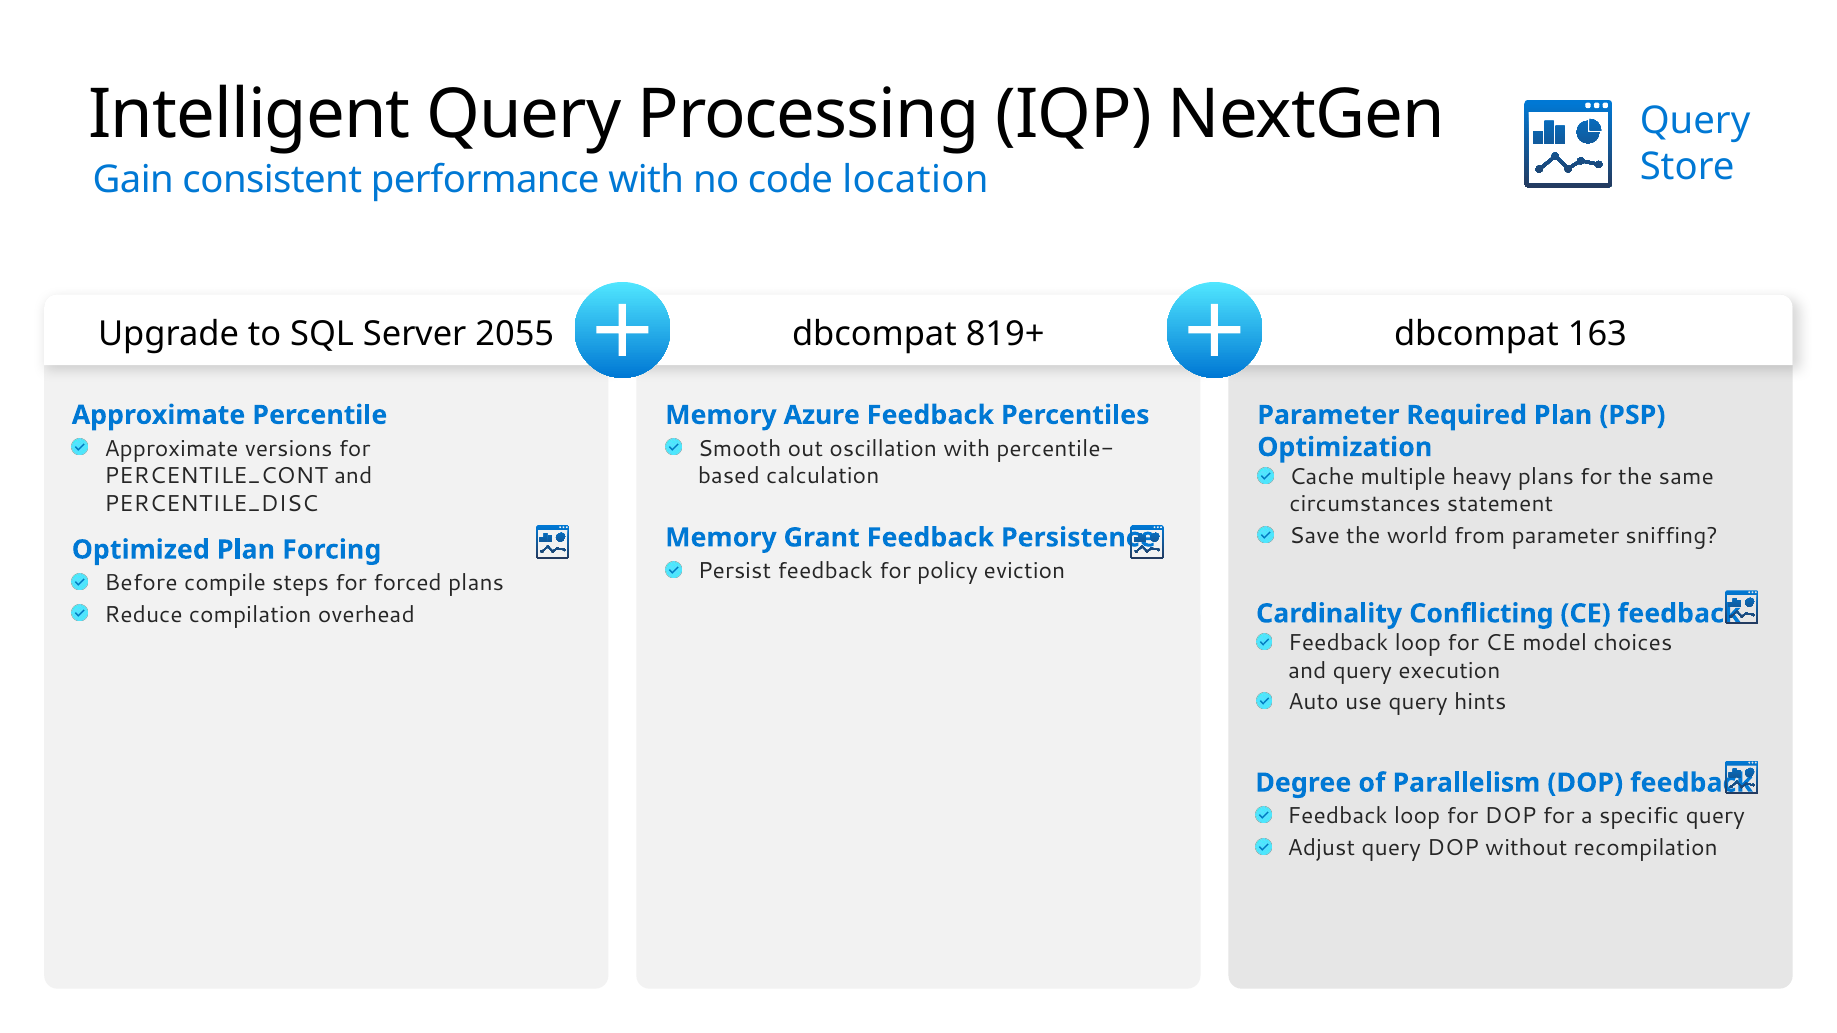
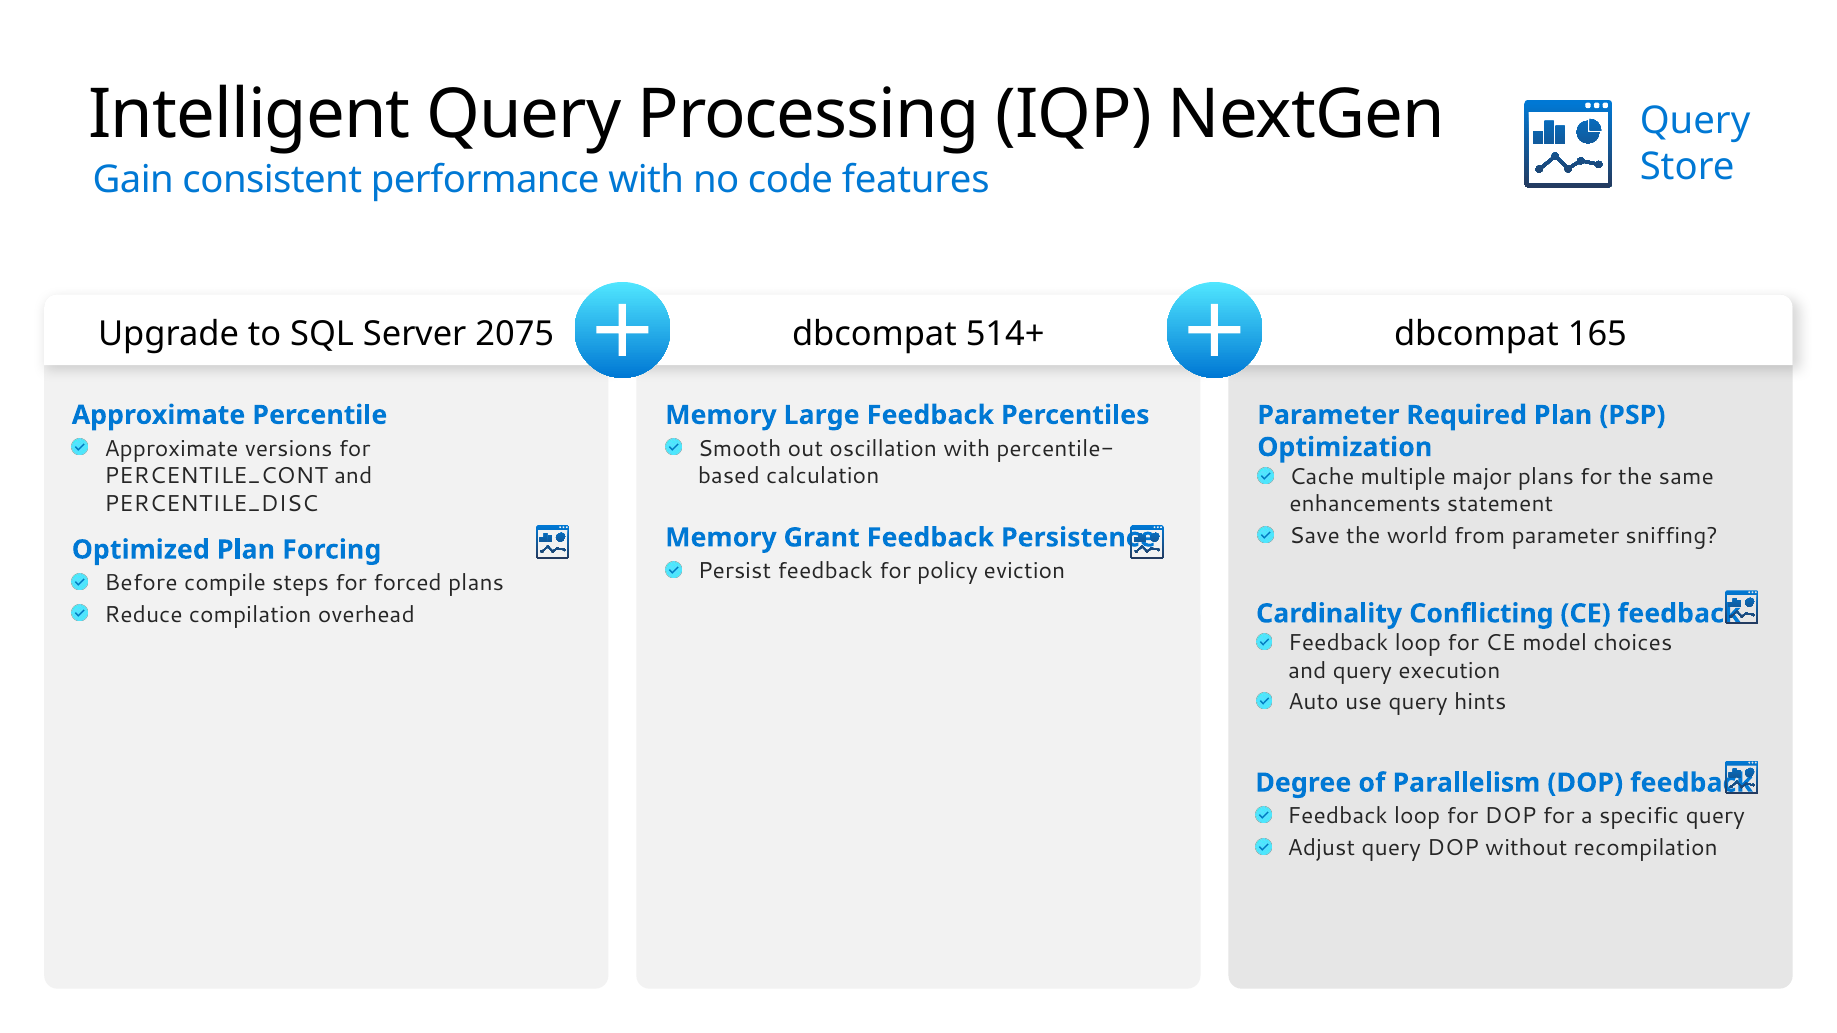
location: location -> features (916, 180)
2055: 2055 -> 2075 (515, 334)
819+: 819+ -> 514+ (1005, 334)
163: 163 -> 165 (1597, 334)
Azure: Azure -> Large (822, 415)
heavy: heavy -> major (1482, 477)
circumstances: circumstances -> enhancements (1365, 505)
